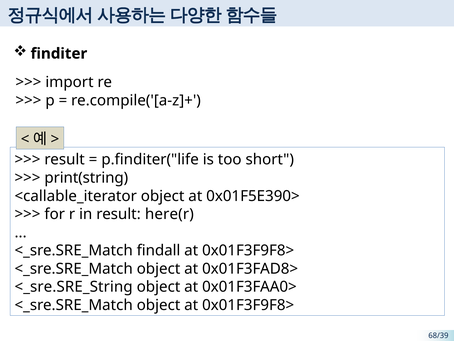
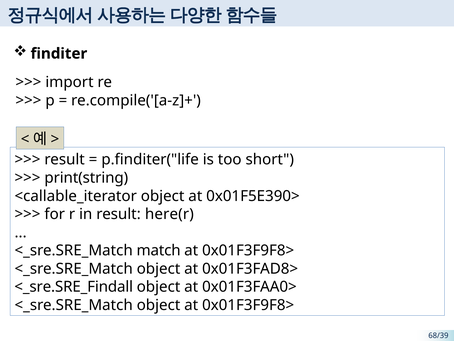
findall: findall -> match (159, 250)
<_sre.SRE_String: <_sre.SRE_String -> <_sre.SRE_Findall (74, 287)
